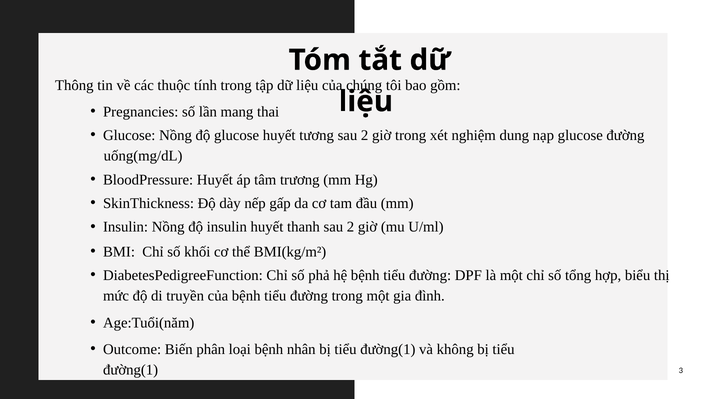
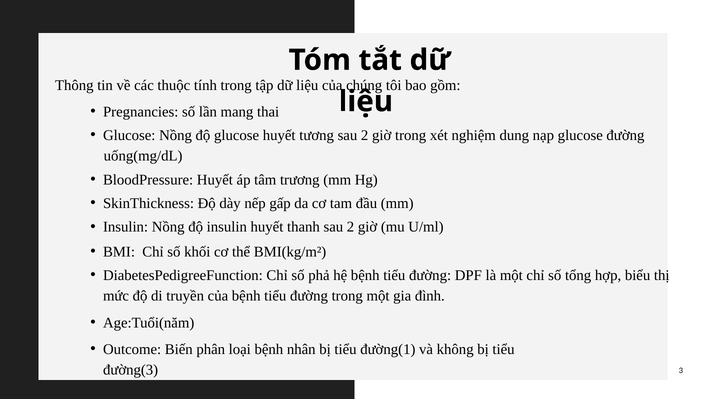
đường(1: đường(1 -> đường(3 (131, 370)
